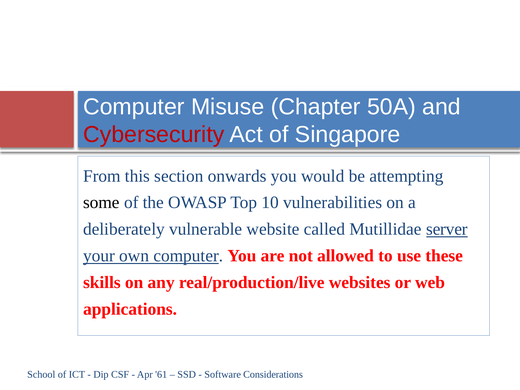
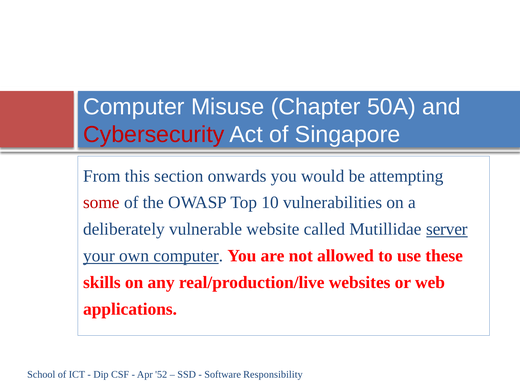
some colour: black -> red (101, 203)
61: 61 -> 52 (161, 374)
Considerations: Considerations -> Responsibility (273, 374)
